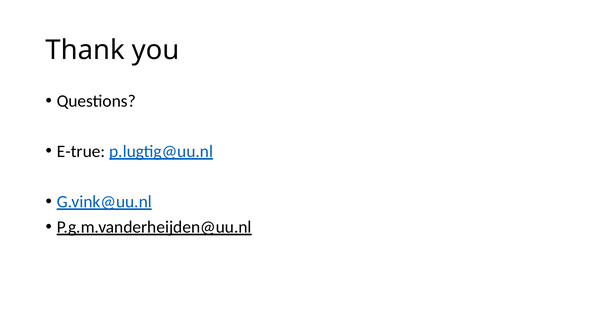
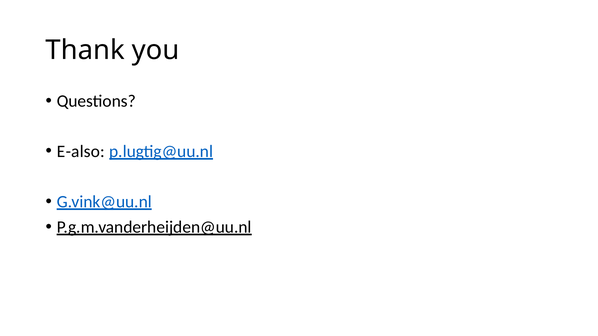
E-true: E-true -> E-also (81, 152)
